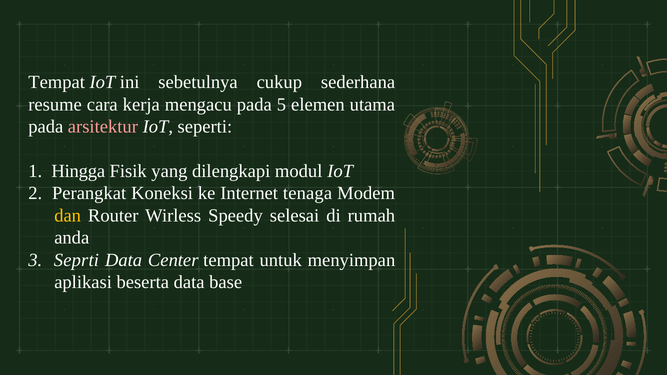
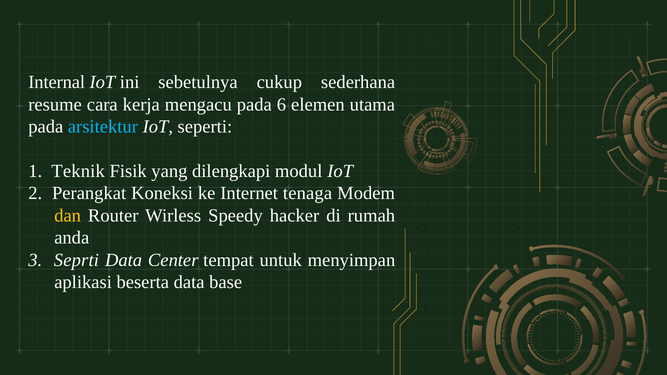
Tempat: Tempat -> Internal (57, 82)
5: 5 -> 6 (281, 105)
arsitektur colour: pink -> light blue (103, 127)
Hingga: Hingga -> Teknik (78, 171)
selesai: selesai -> hacker (295, 216)
